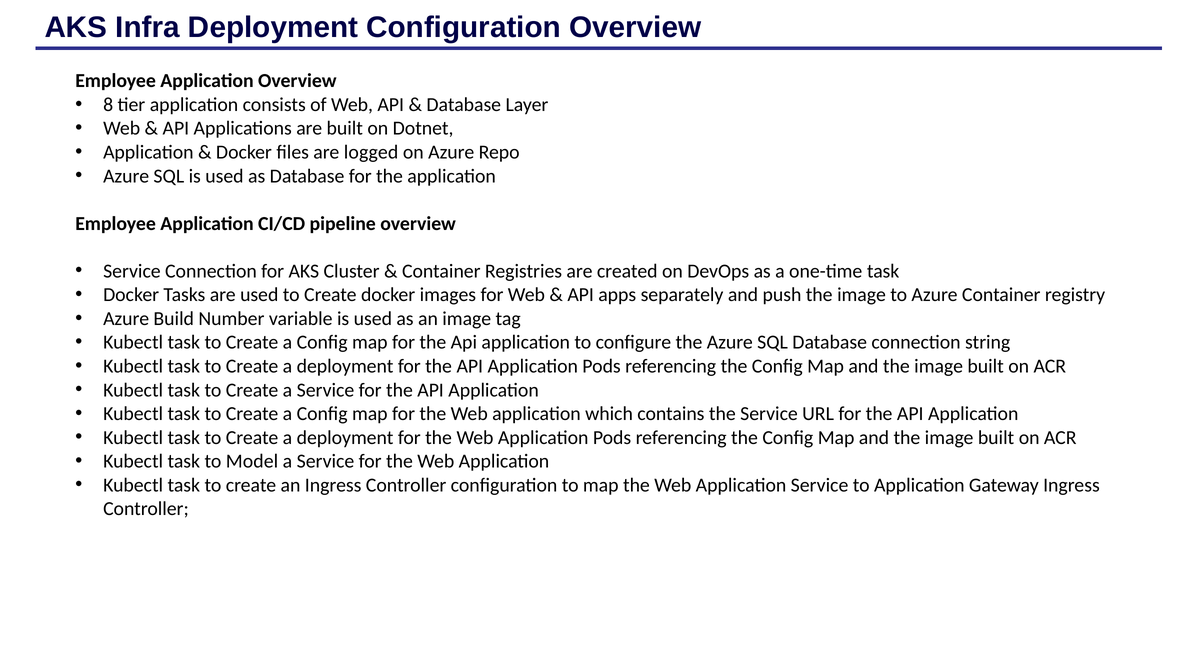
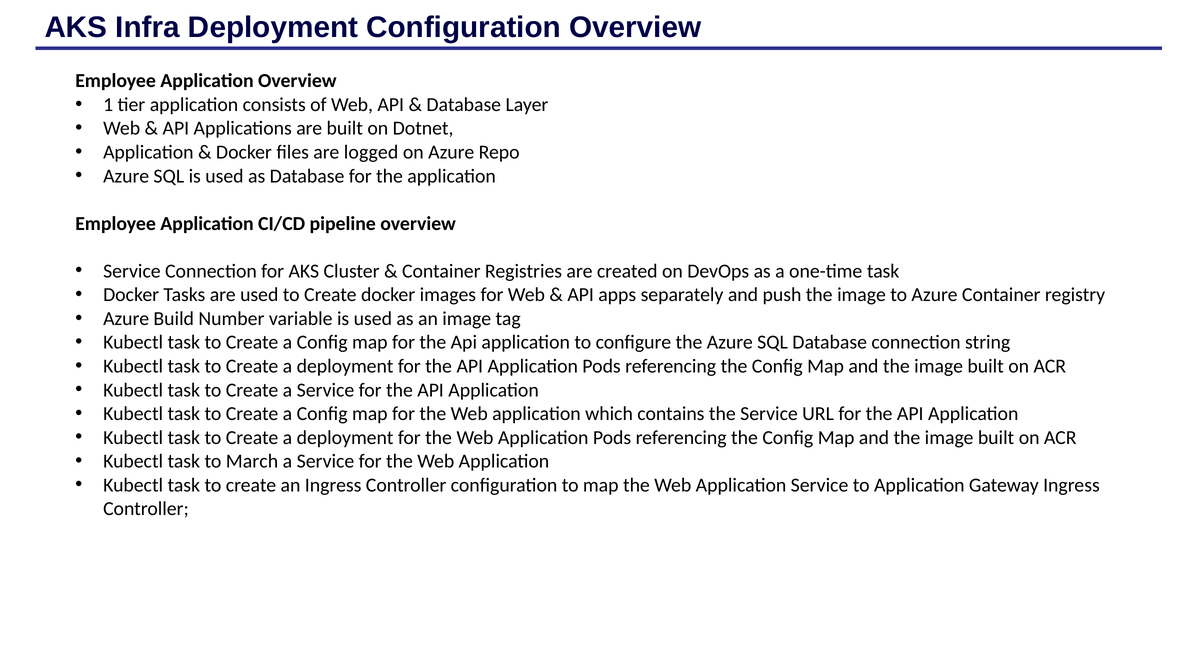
8: 8 -> 1 (108, 105)
Model: Model -> March (252, 461)
